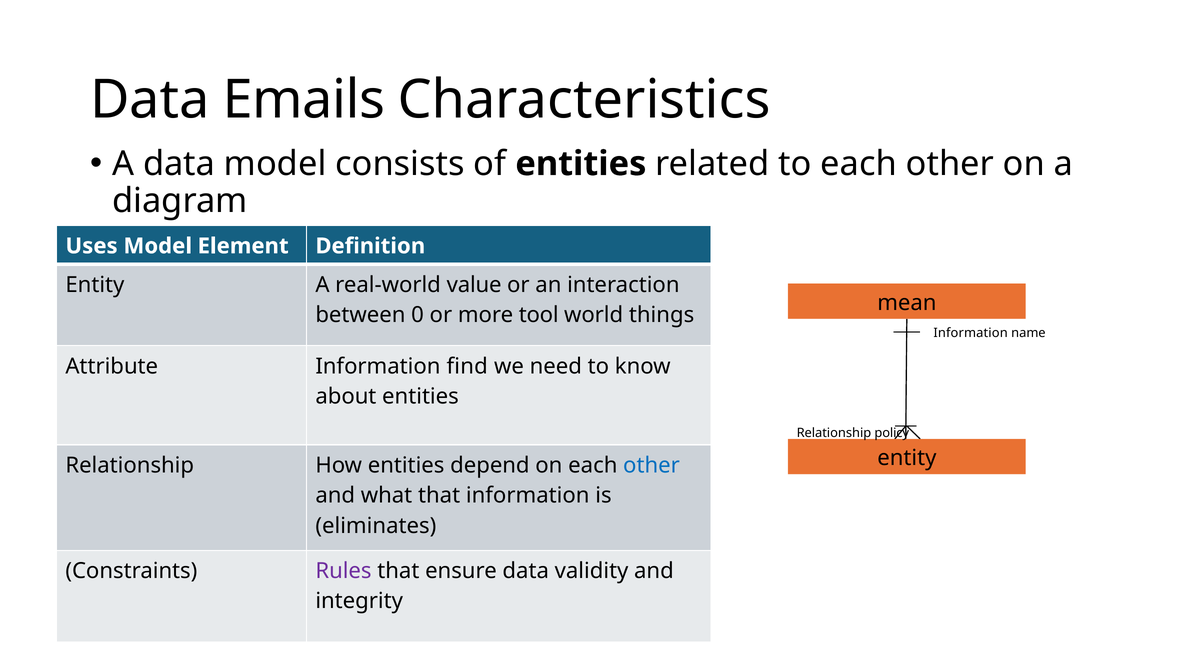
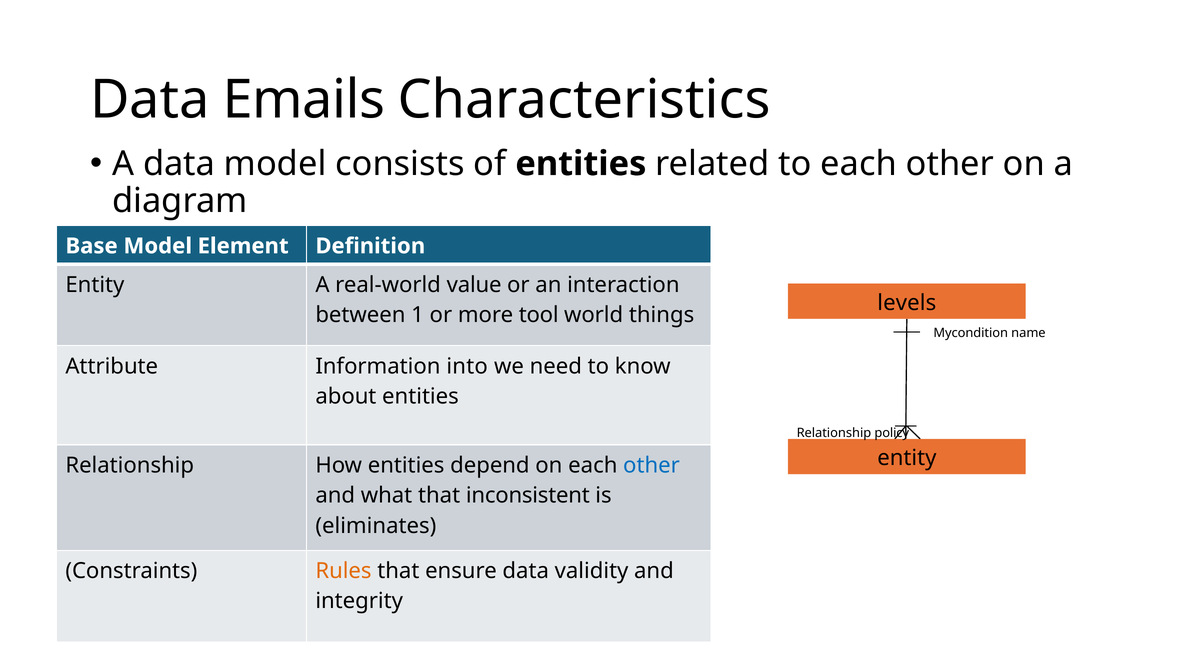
Uses: Uses -> Base (92, 246)
mean: mean -> levels (907, 303)
0: 0 -> 1 (417, 315)
Information: Information -> Mycondition (971, 333)
find: find -> into (467, 366)
that information: information -> inconsistent (528, 496)
Rules colour: purple -> orange (343, 571)
